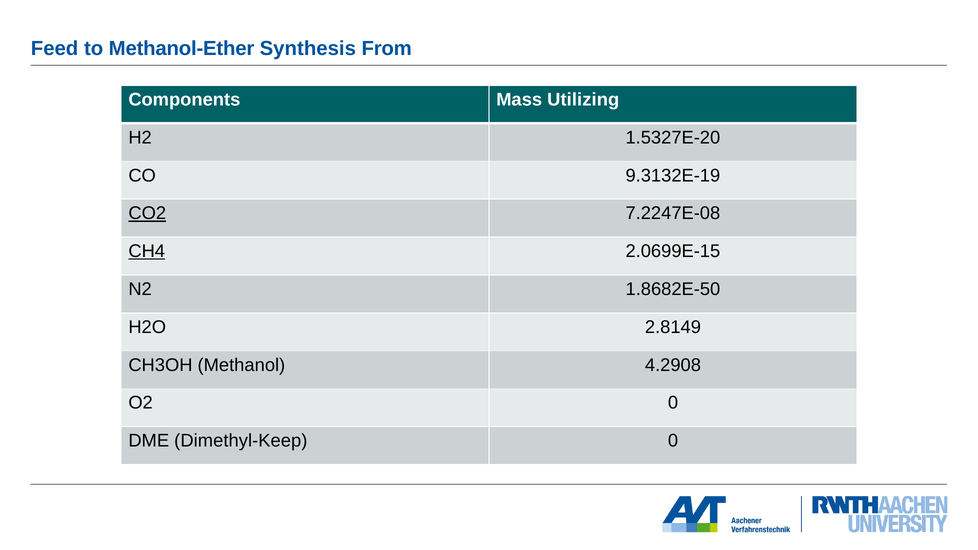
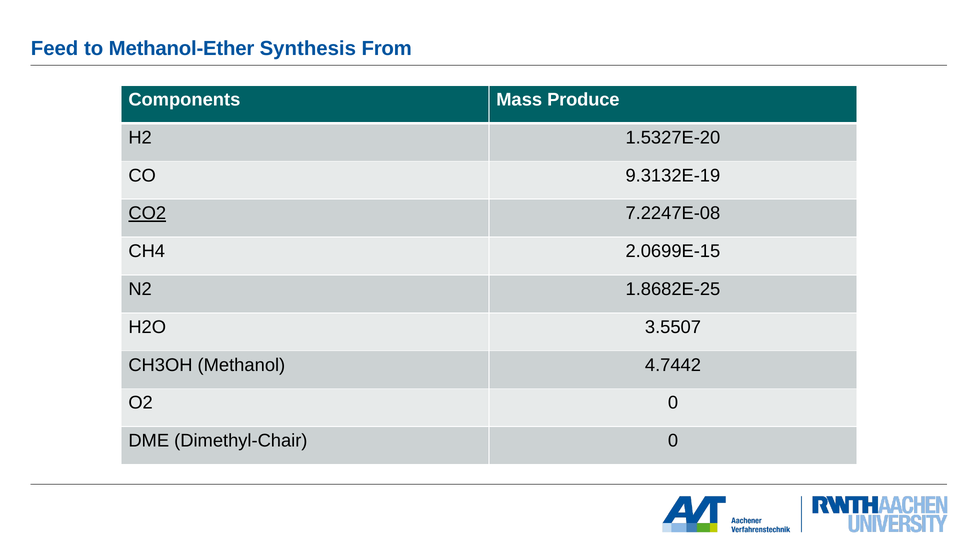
Utilizing: Utilizing -> Produce (583, 100)
CH4 underline: present -> none (147, 251)
1.8682E-50: 1.8682E-50 -> 1.8682E-25 (673, 289)
2.8149: 2.8149 -> 3.5507 (673, 327)
4.2908: 4.2908 -> 4.7442 (673, 365)
Dimethyl-Keep: Dimethyl-Keep -> Dimethyl-Chair (241, 441)
